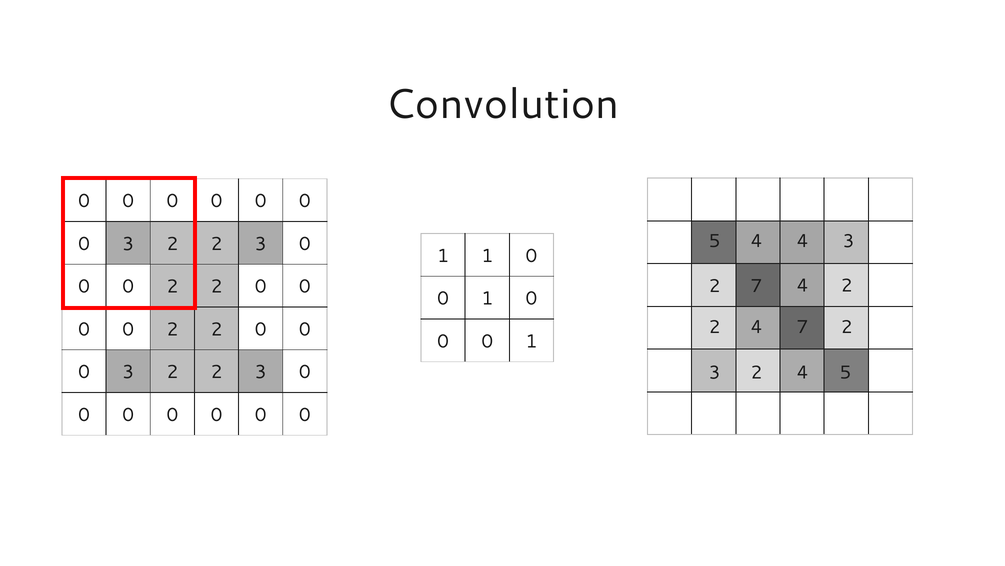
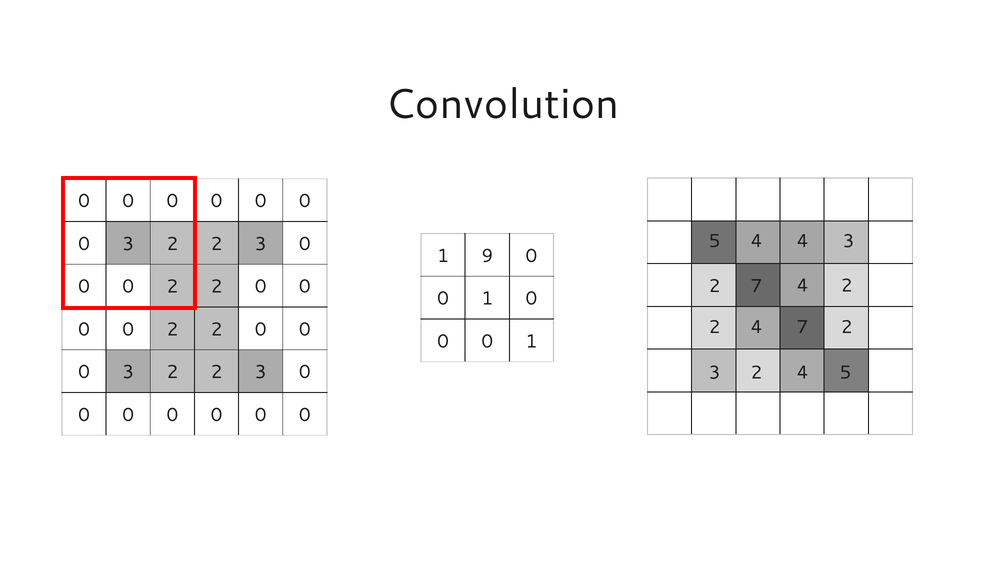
1 1: 1 -> 9 (487, 256)
